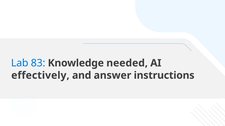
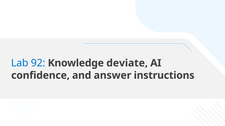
83: 83 -> 92 (38, 63)
needed: needed -> deviate (127, 63)
effectively: effectively -> confidence (40, 76)
